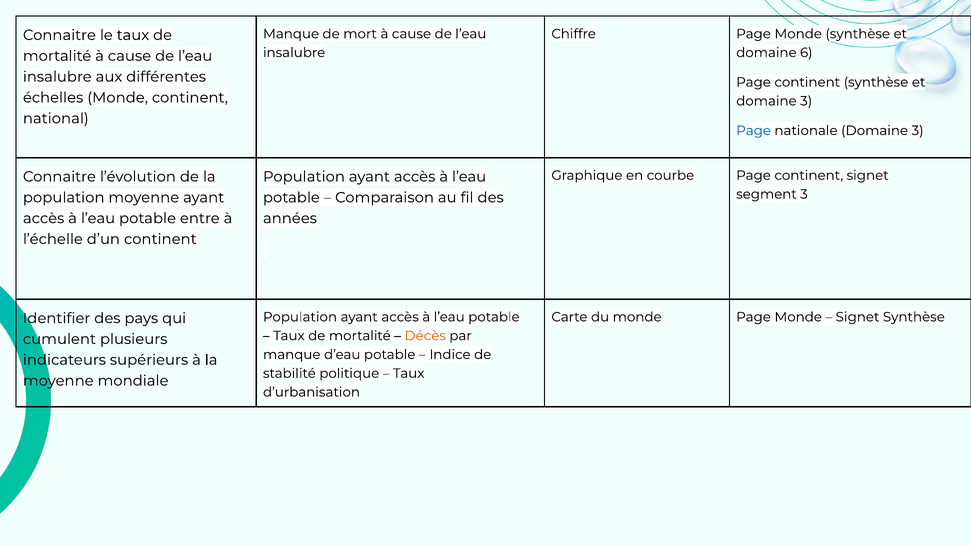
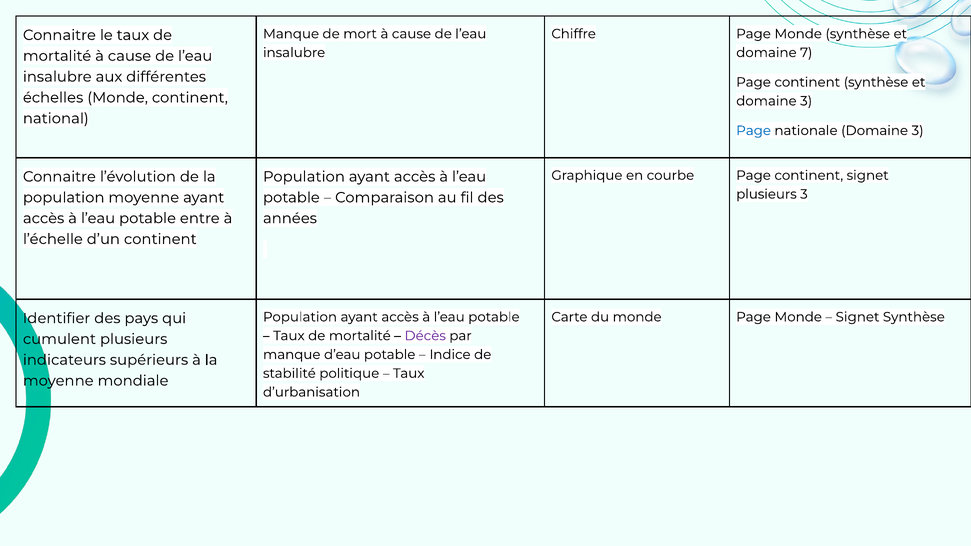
6: 6 -> 7 (806, 53)
segment: segment -> plusieurs (766, 194)
Décès colour: orange -> purple (425, 336)
